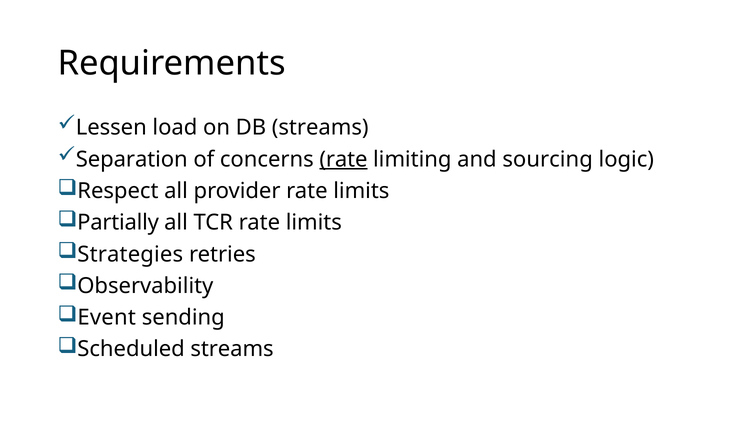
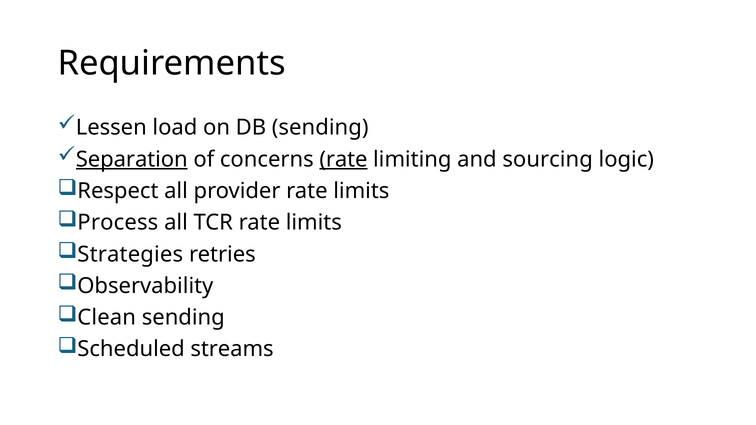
DB streams: streams -> sending (320, 128)
Separation underline: none -> present (132, 159)
Partially: Partially -> Process (118, 223)
Event: Event -> Clean (107, 318)
